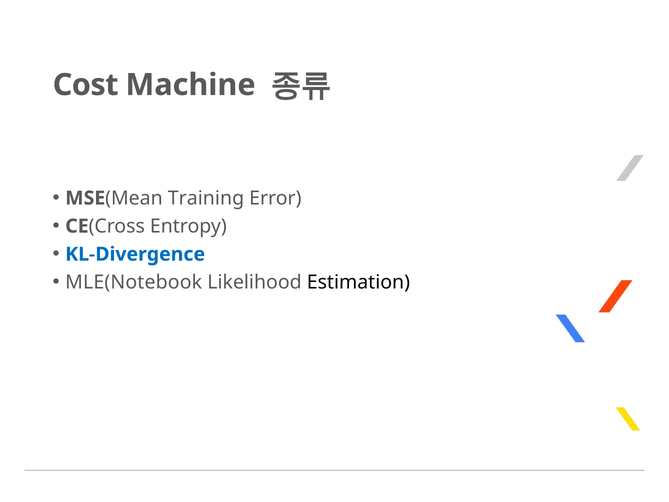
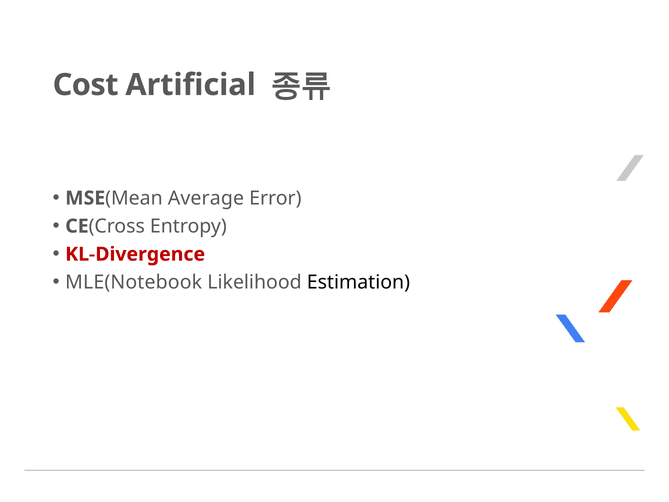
Machine: Machine -> Artificial (191, 85)
Training: Training -> Average (206, 198)
KL-Divergence colour: blue -> red (135, 254)
